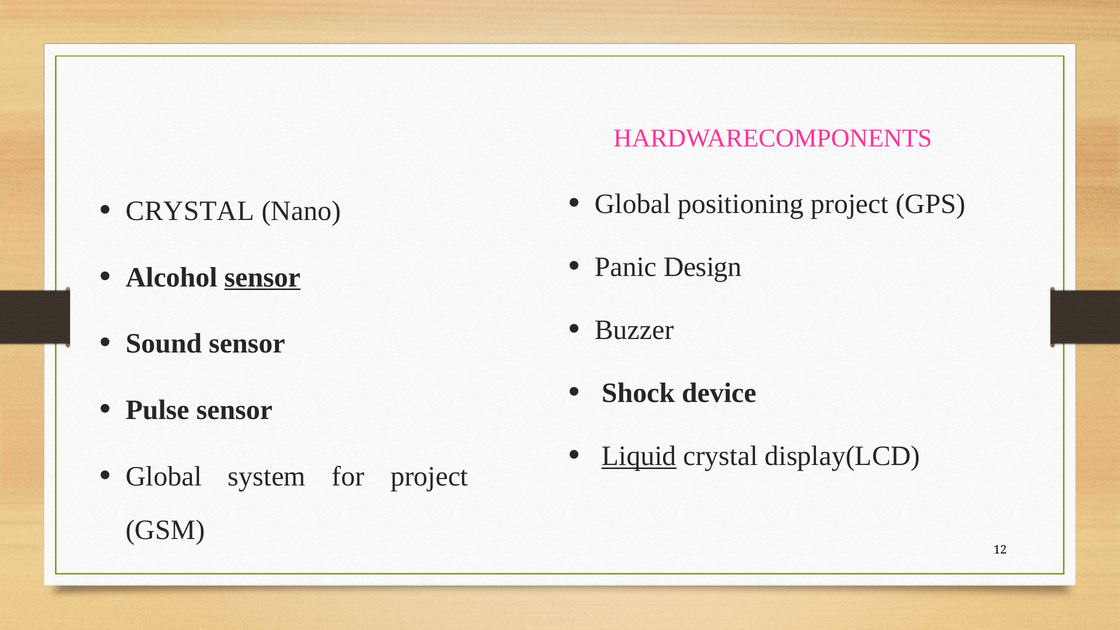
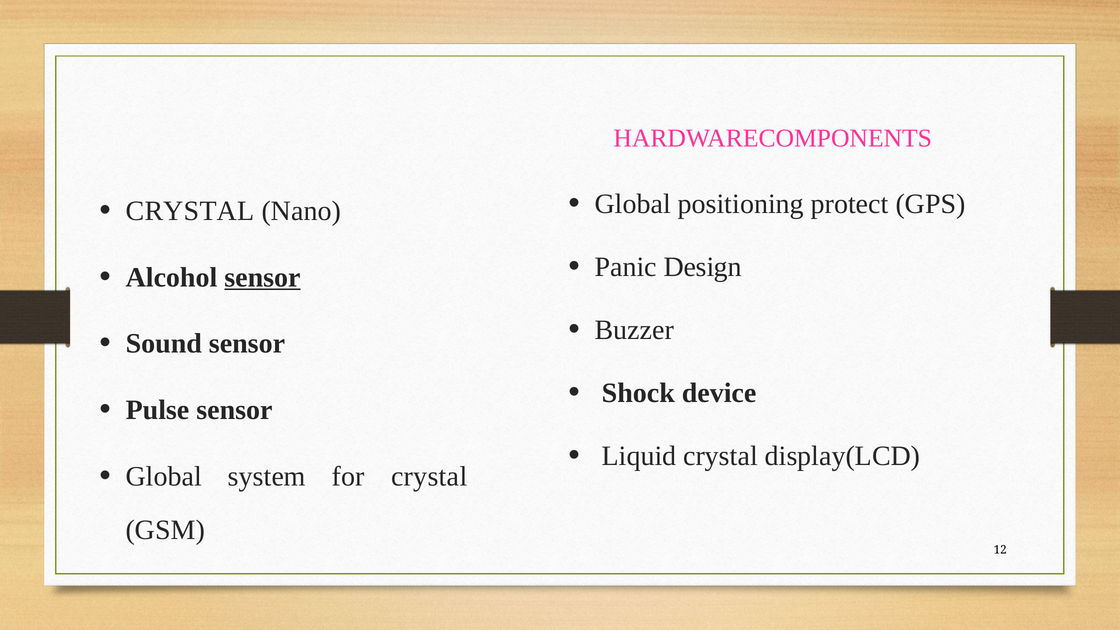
positioning project: project -> protect (850, 204)
Liquid underline: present -> none (639, 456)
for project: project -> crystal (429, 476)
